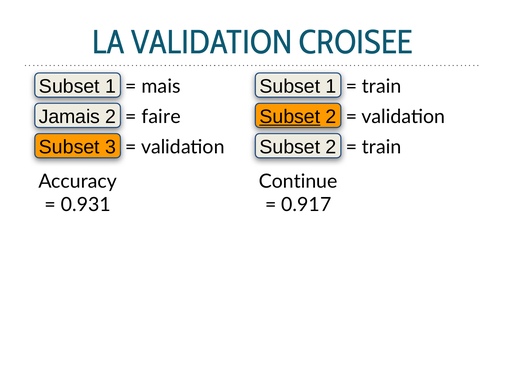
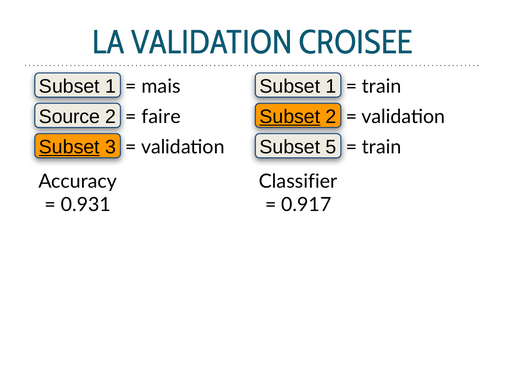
Jamais: Jamais -> Source (69, 117)
Subset underline: none -> present (69, 147)
2: 2 -> 5 (331, 147)
Continue: Continue -> Classifier (298, 182)
